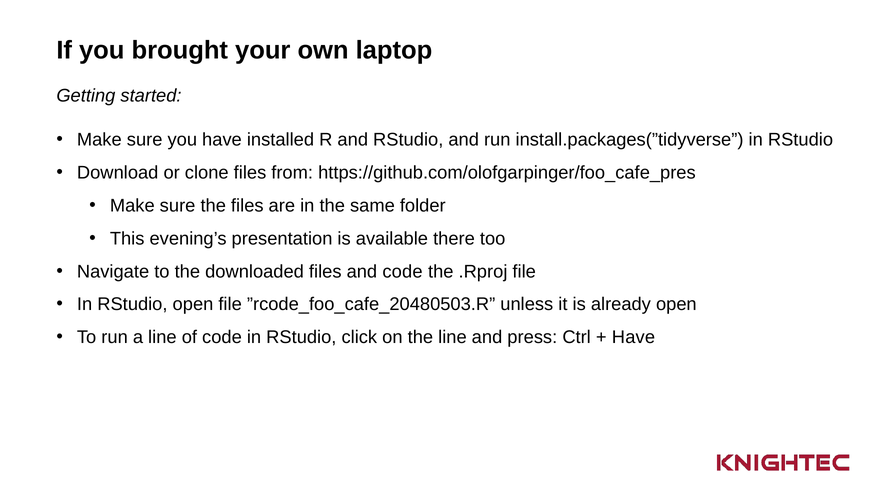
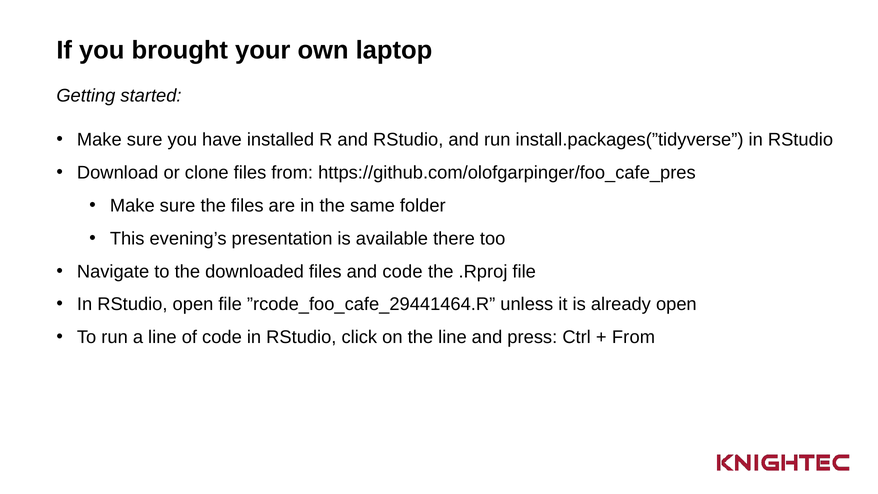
”rcode_foo_cafe_20480503.R: ”rcode_foo_cafe_20480503.R -> ”rcode_foo_cafe_29441464.R (371, 304)
Have: Have -> From (633, 337)
